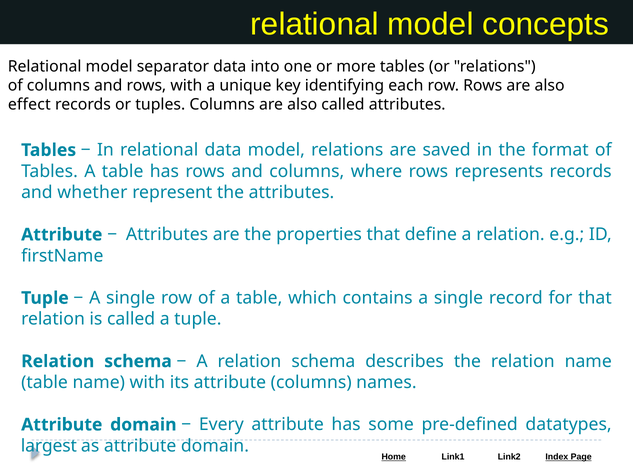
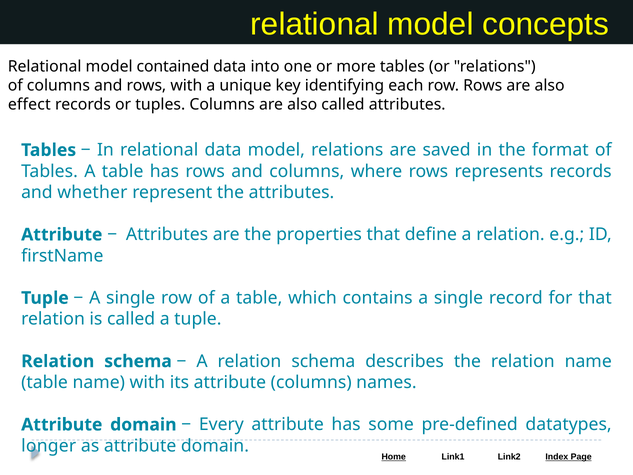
separator: separator -> contained (173, 67)
largest: largest -> longer (49, 446)
